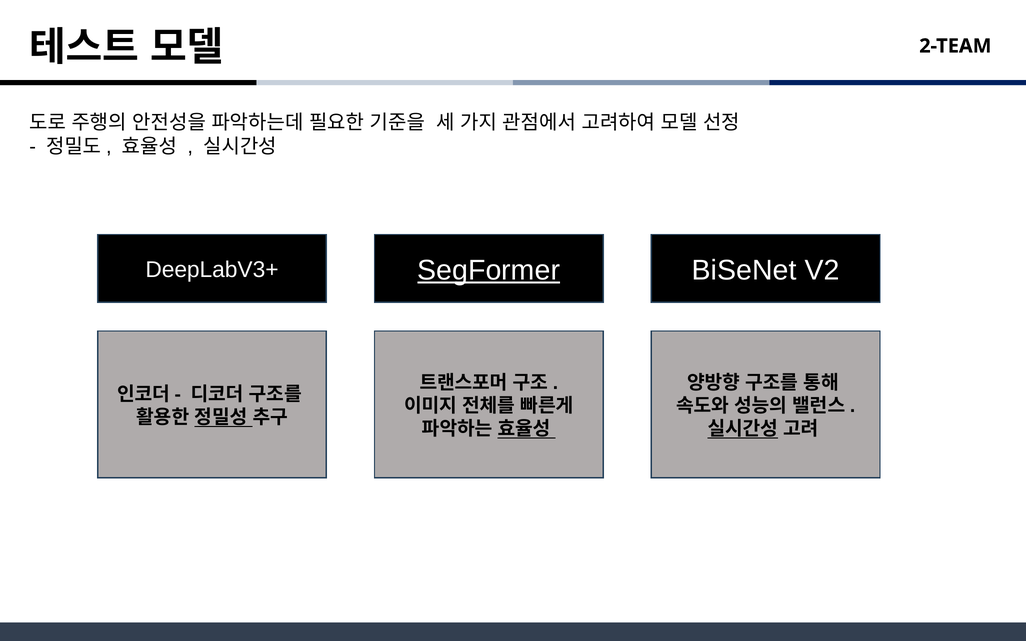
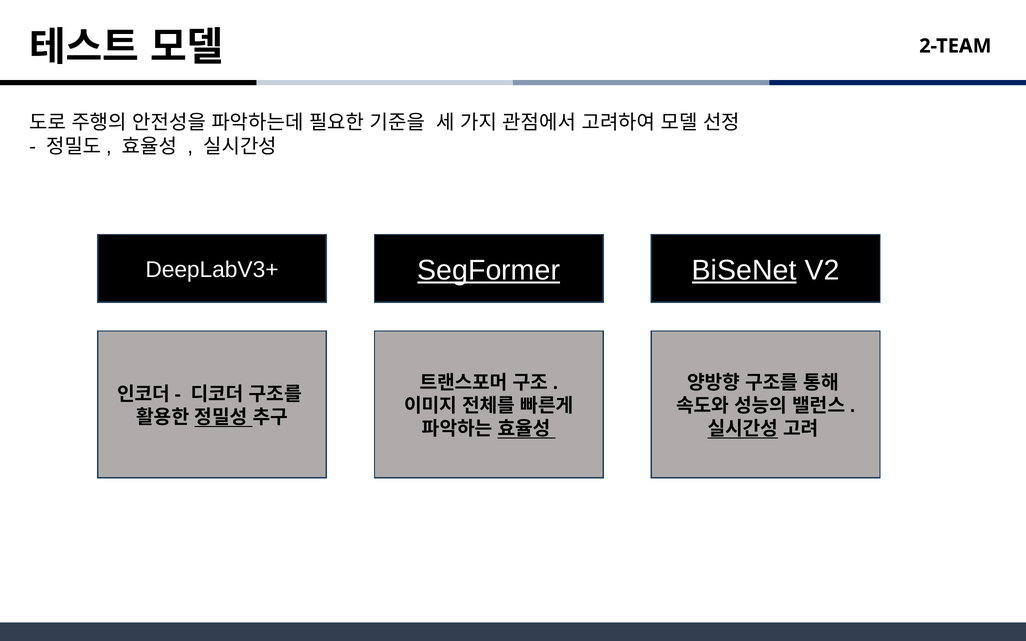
BiSeNet underline: none -> present (744, 270)
